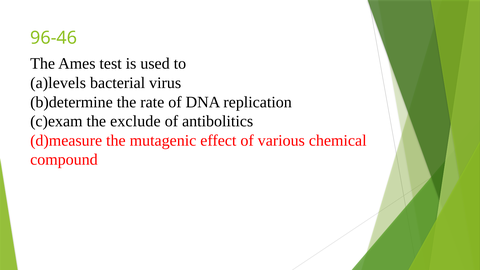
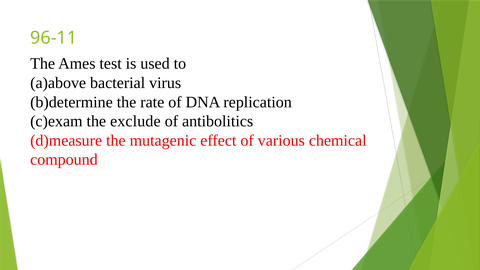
96-46: 96-46 -> 96-11 (54, 38)
a)levels: a)levels -> a)above (58, 83)
